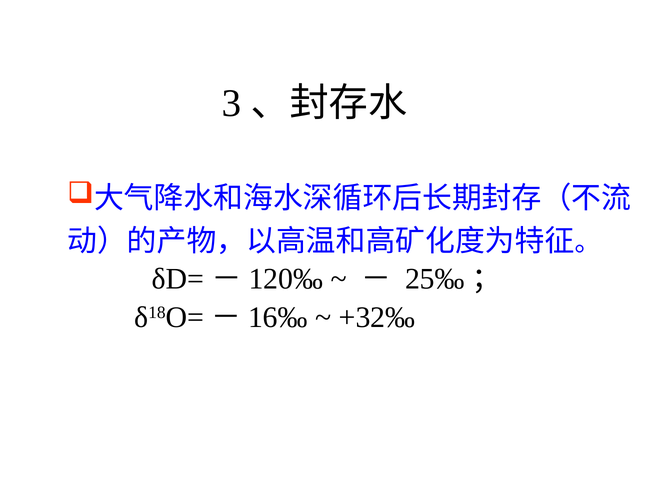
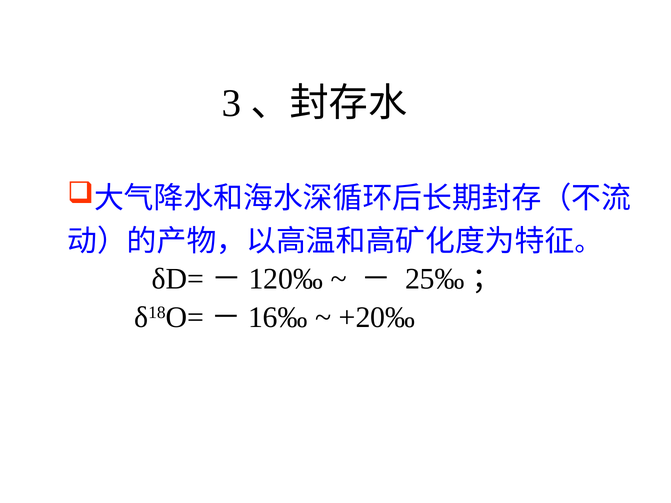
+32‰: +32‰ -> +20‰ (377, 317)
